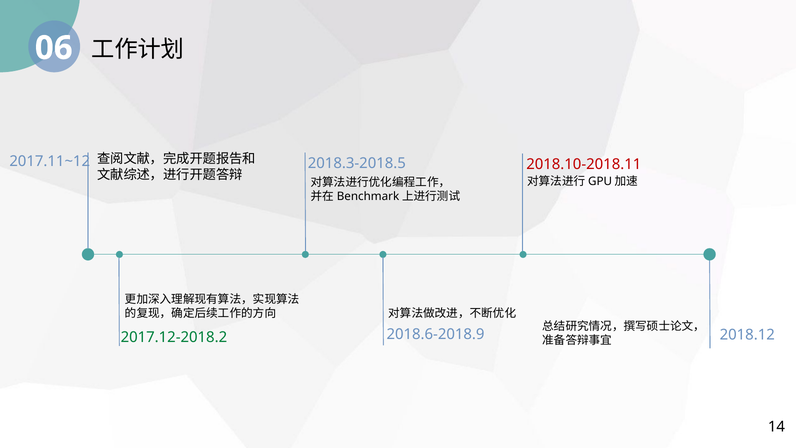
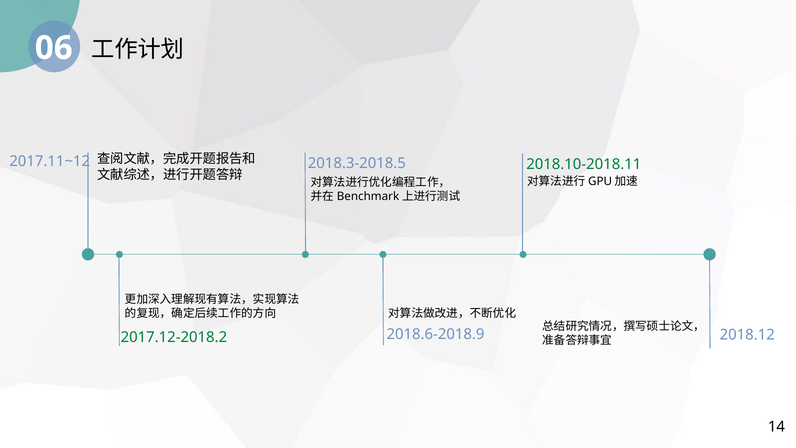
2018.10-2018.11 colour: red -> green (584, 164)
